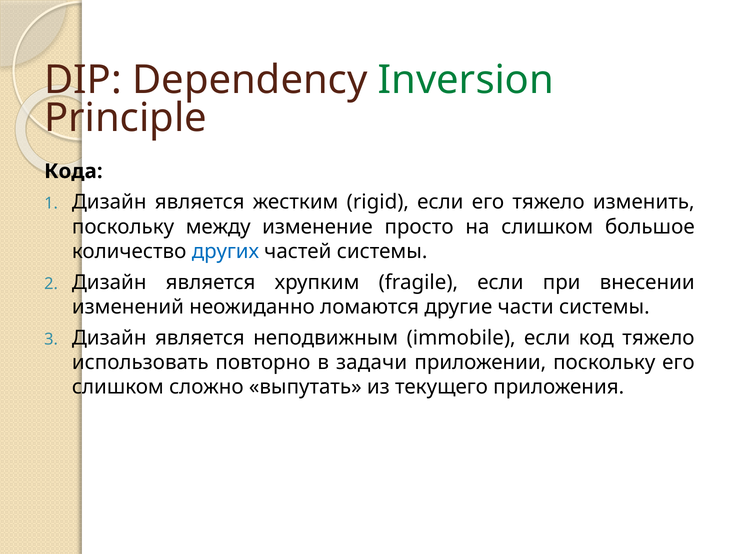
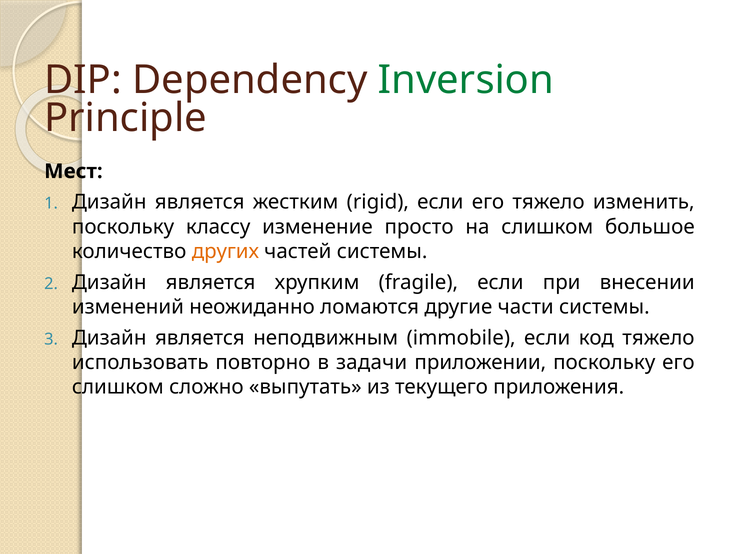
Кода: Кода -> Мест (73, 171)
между: между -> классу (218, 227)
других colour: blue -> orange (225, 252)
